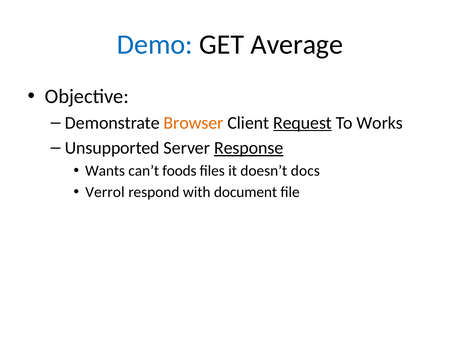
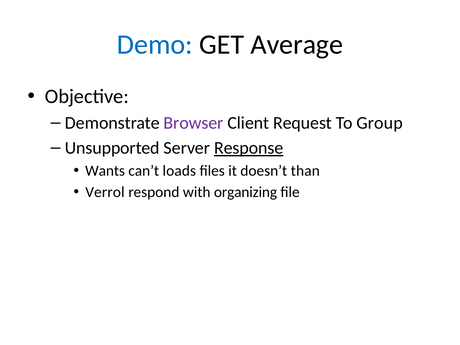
Browser colour: orange -> purple (194, 123)
Request underline: present -> none (303, 123)
Works: Works -> Group (380, 123)
foods: foods -> loads (179, 171)
docs: docs -> than (305, 171)
document: document -> organizing (246, 192)
